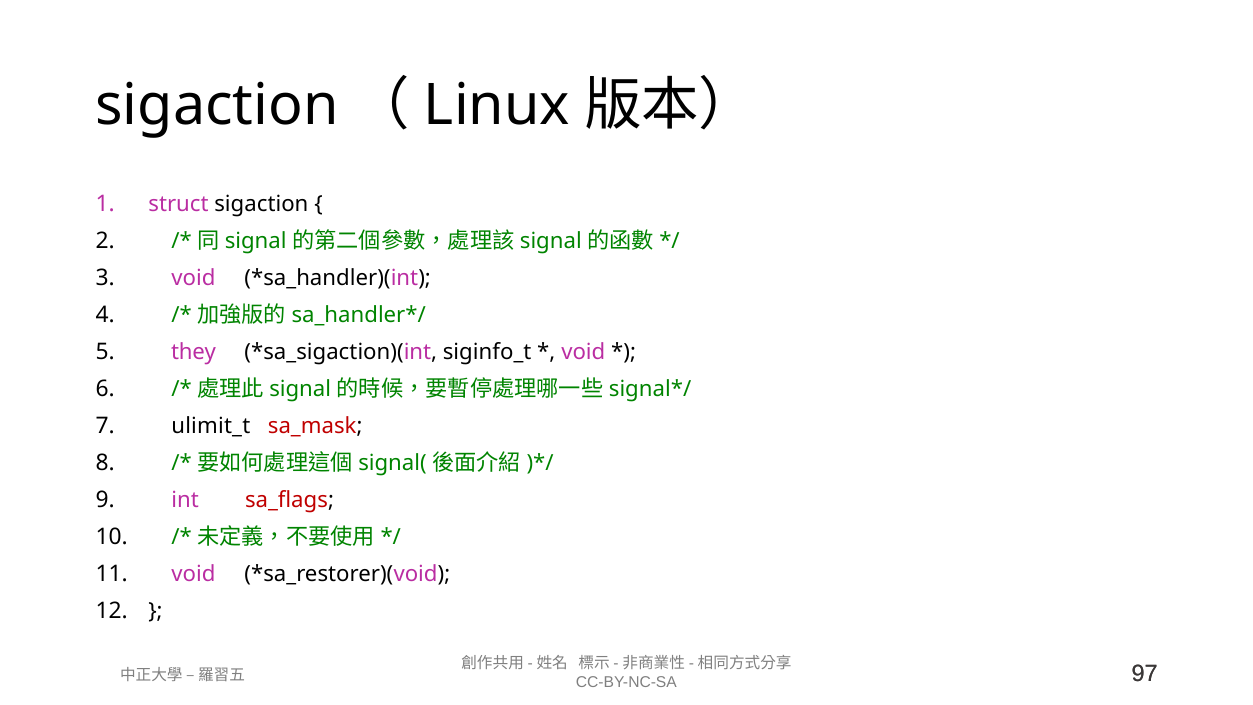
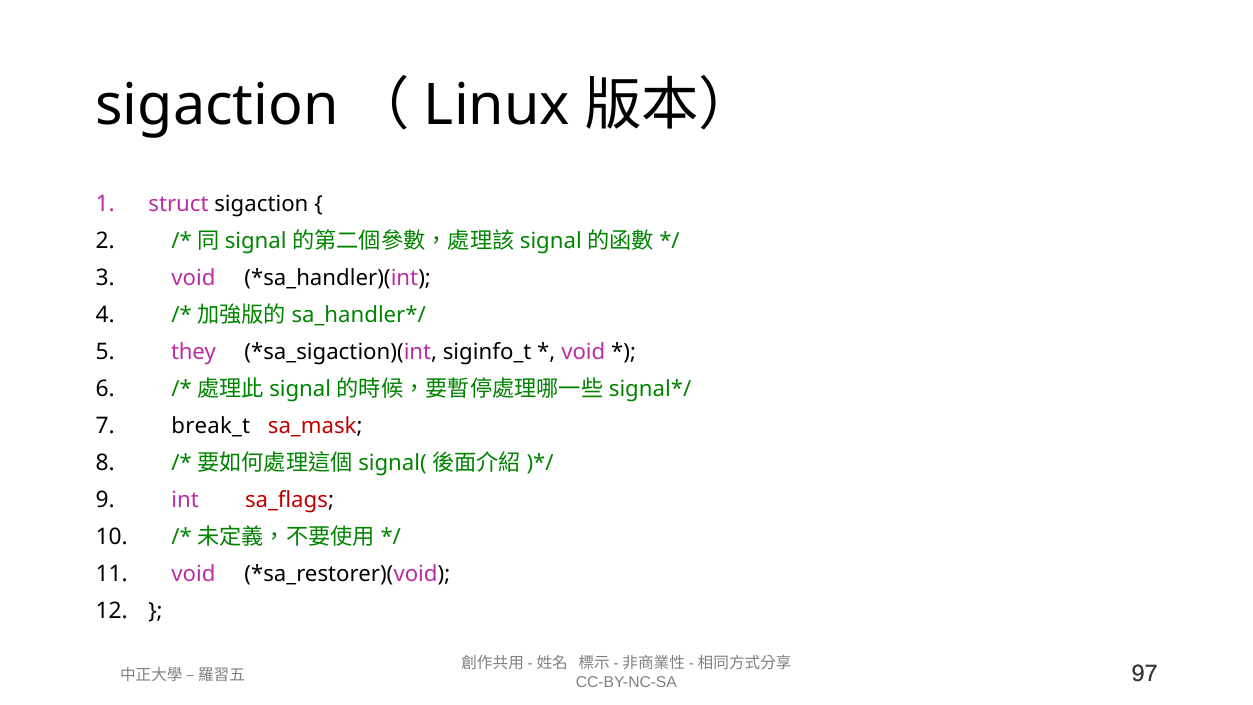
ulimit_t: ulimit_t -> break_t (211, 426)
